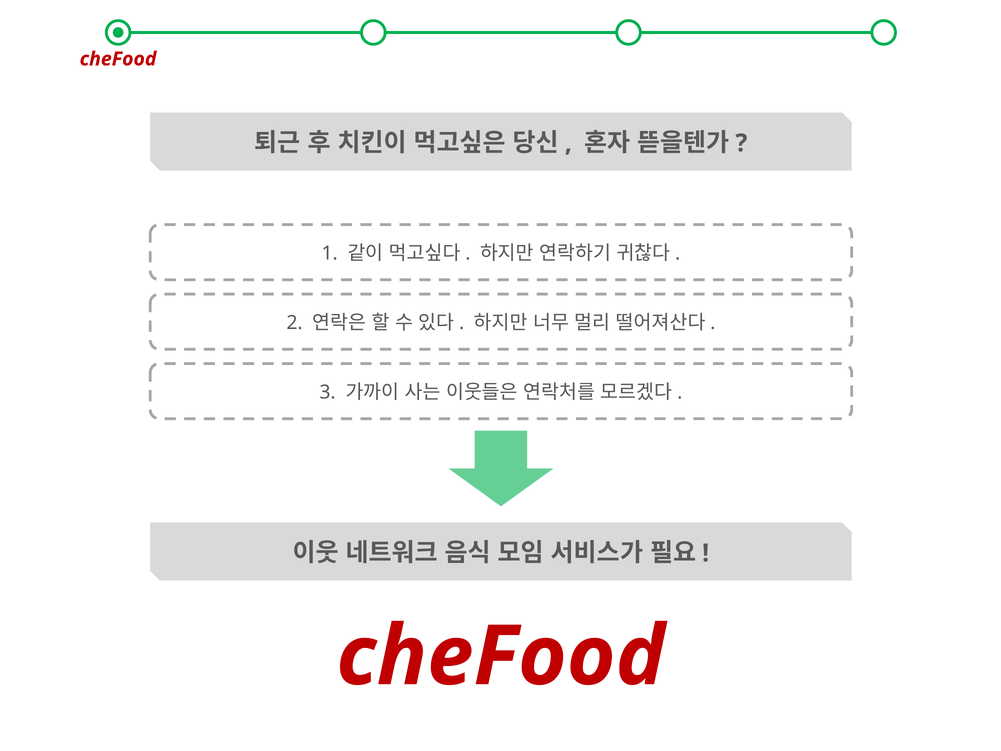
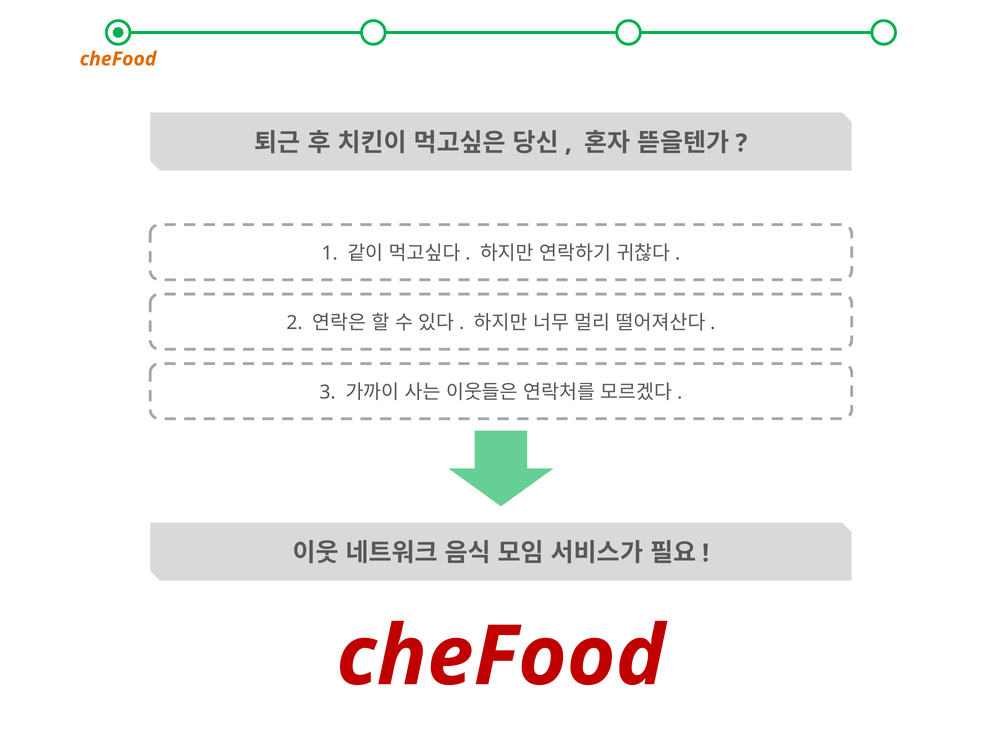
cheFood colour: red -> orange (118, 59)
